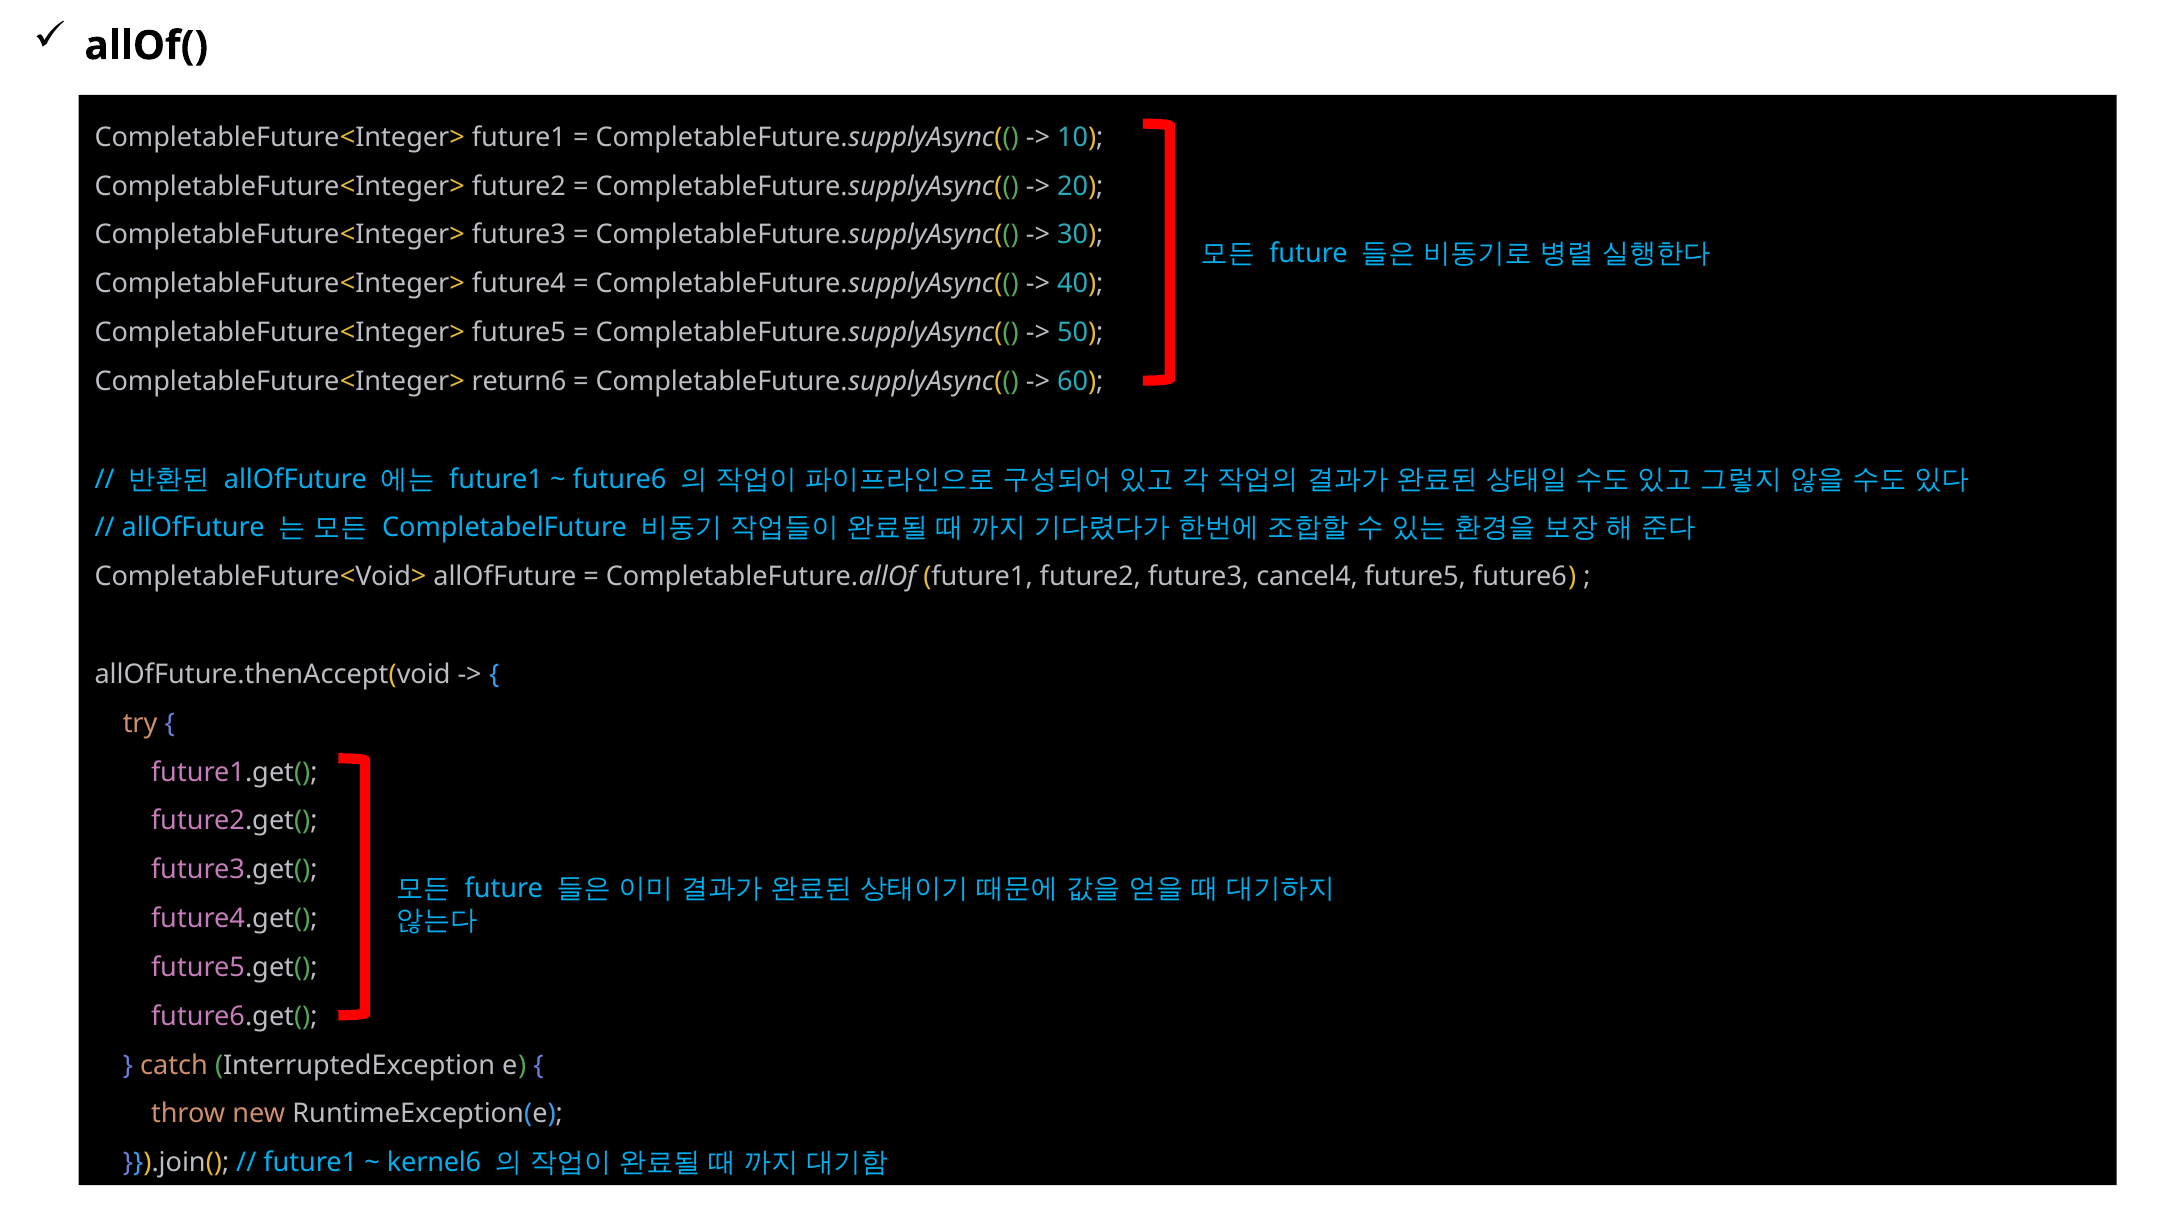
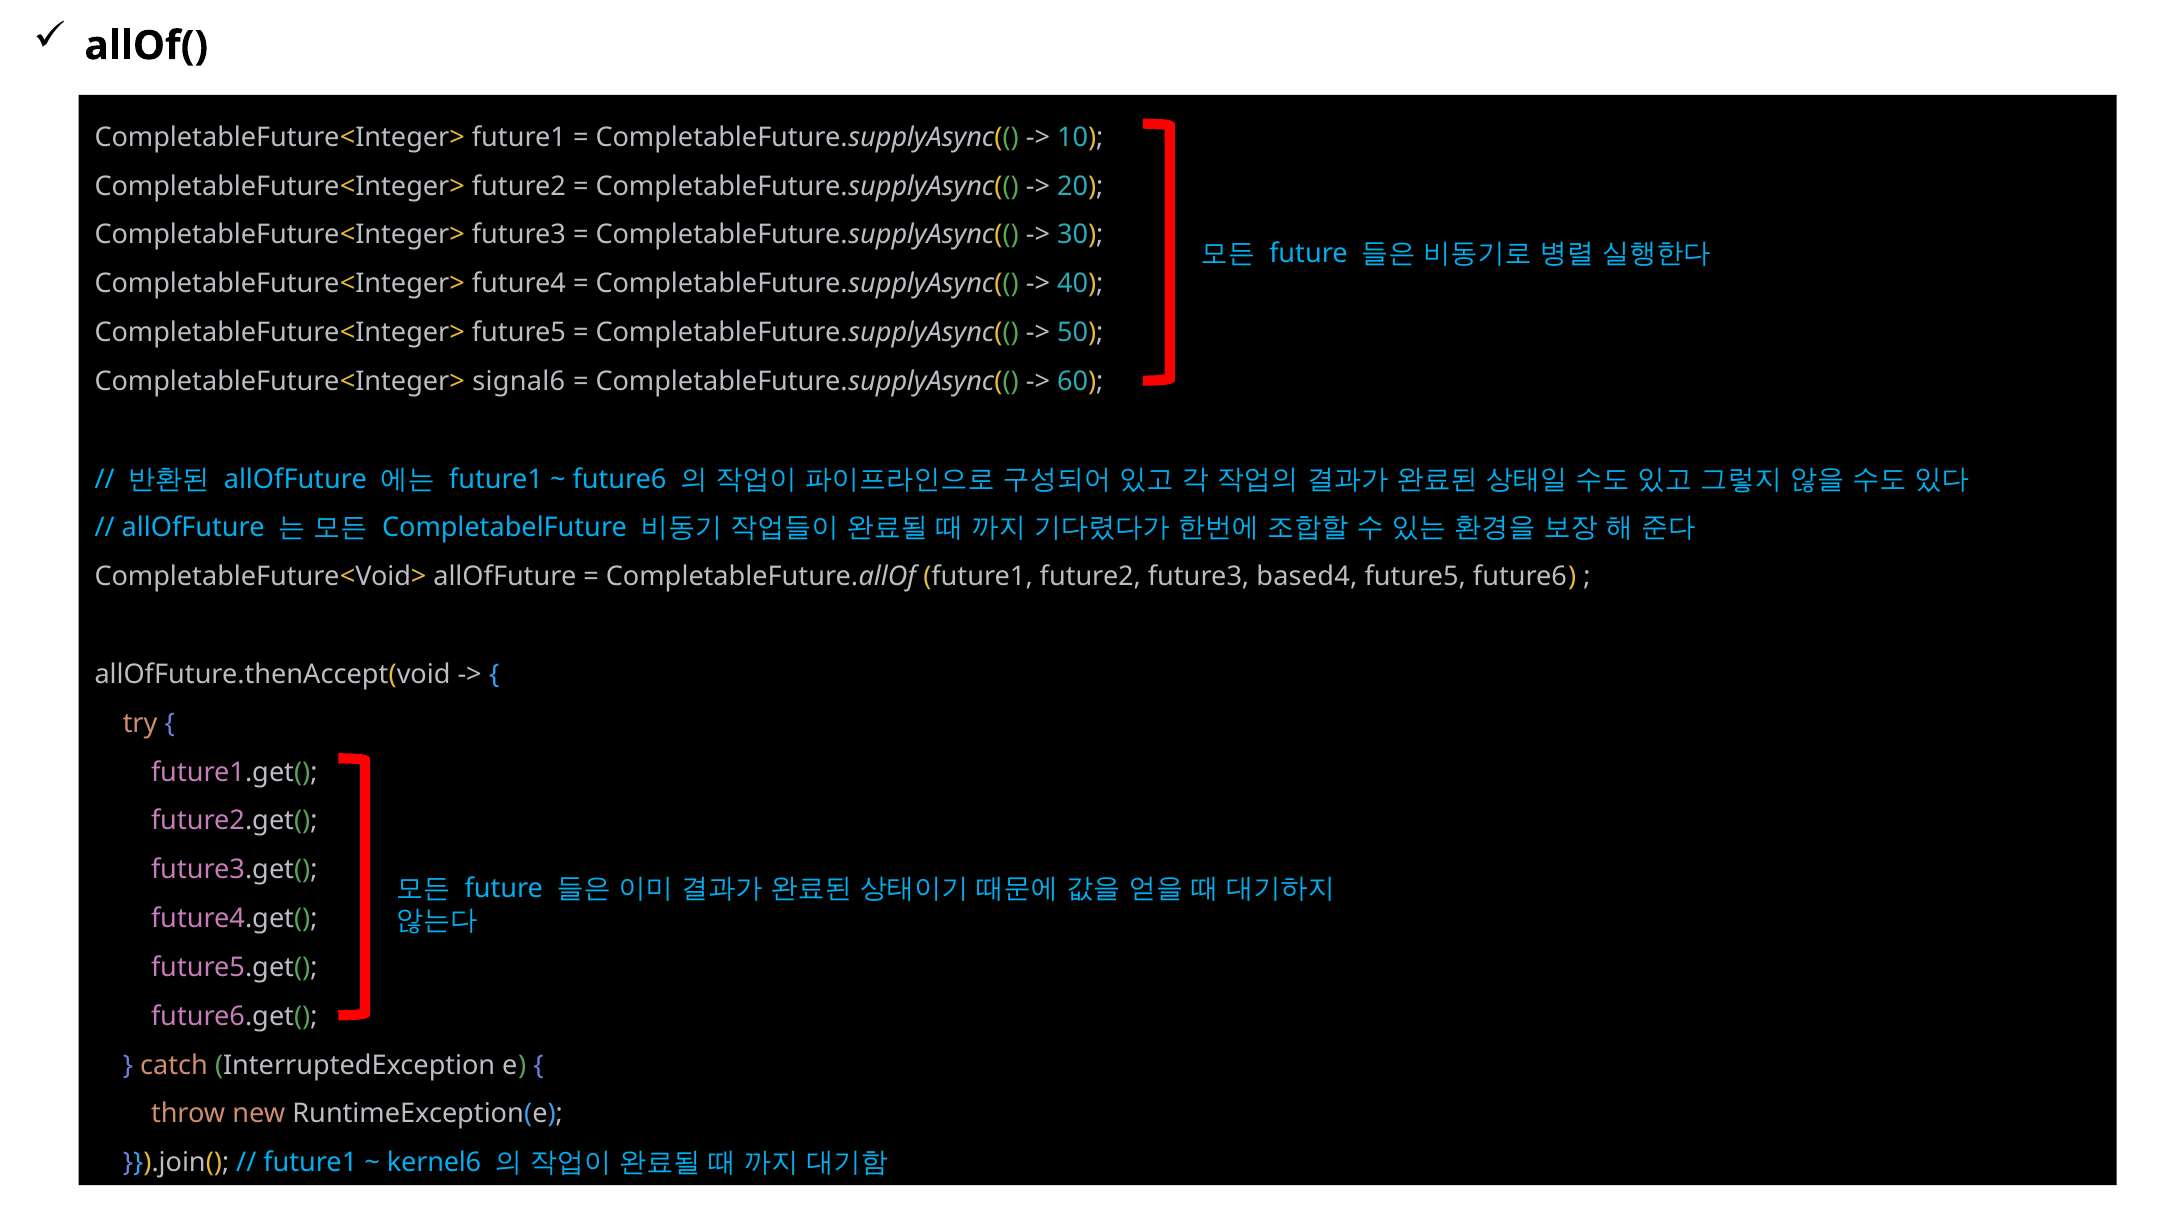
return6: return6 -> signal6 (519, 382)
cancel4: cancel4 -> based4 (1307, 577)
